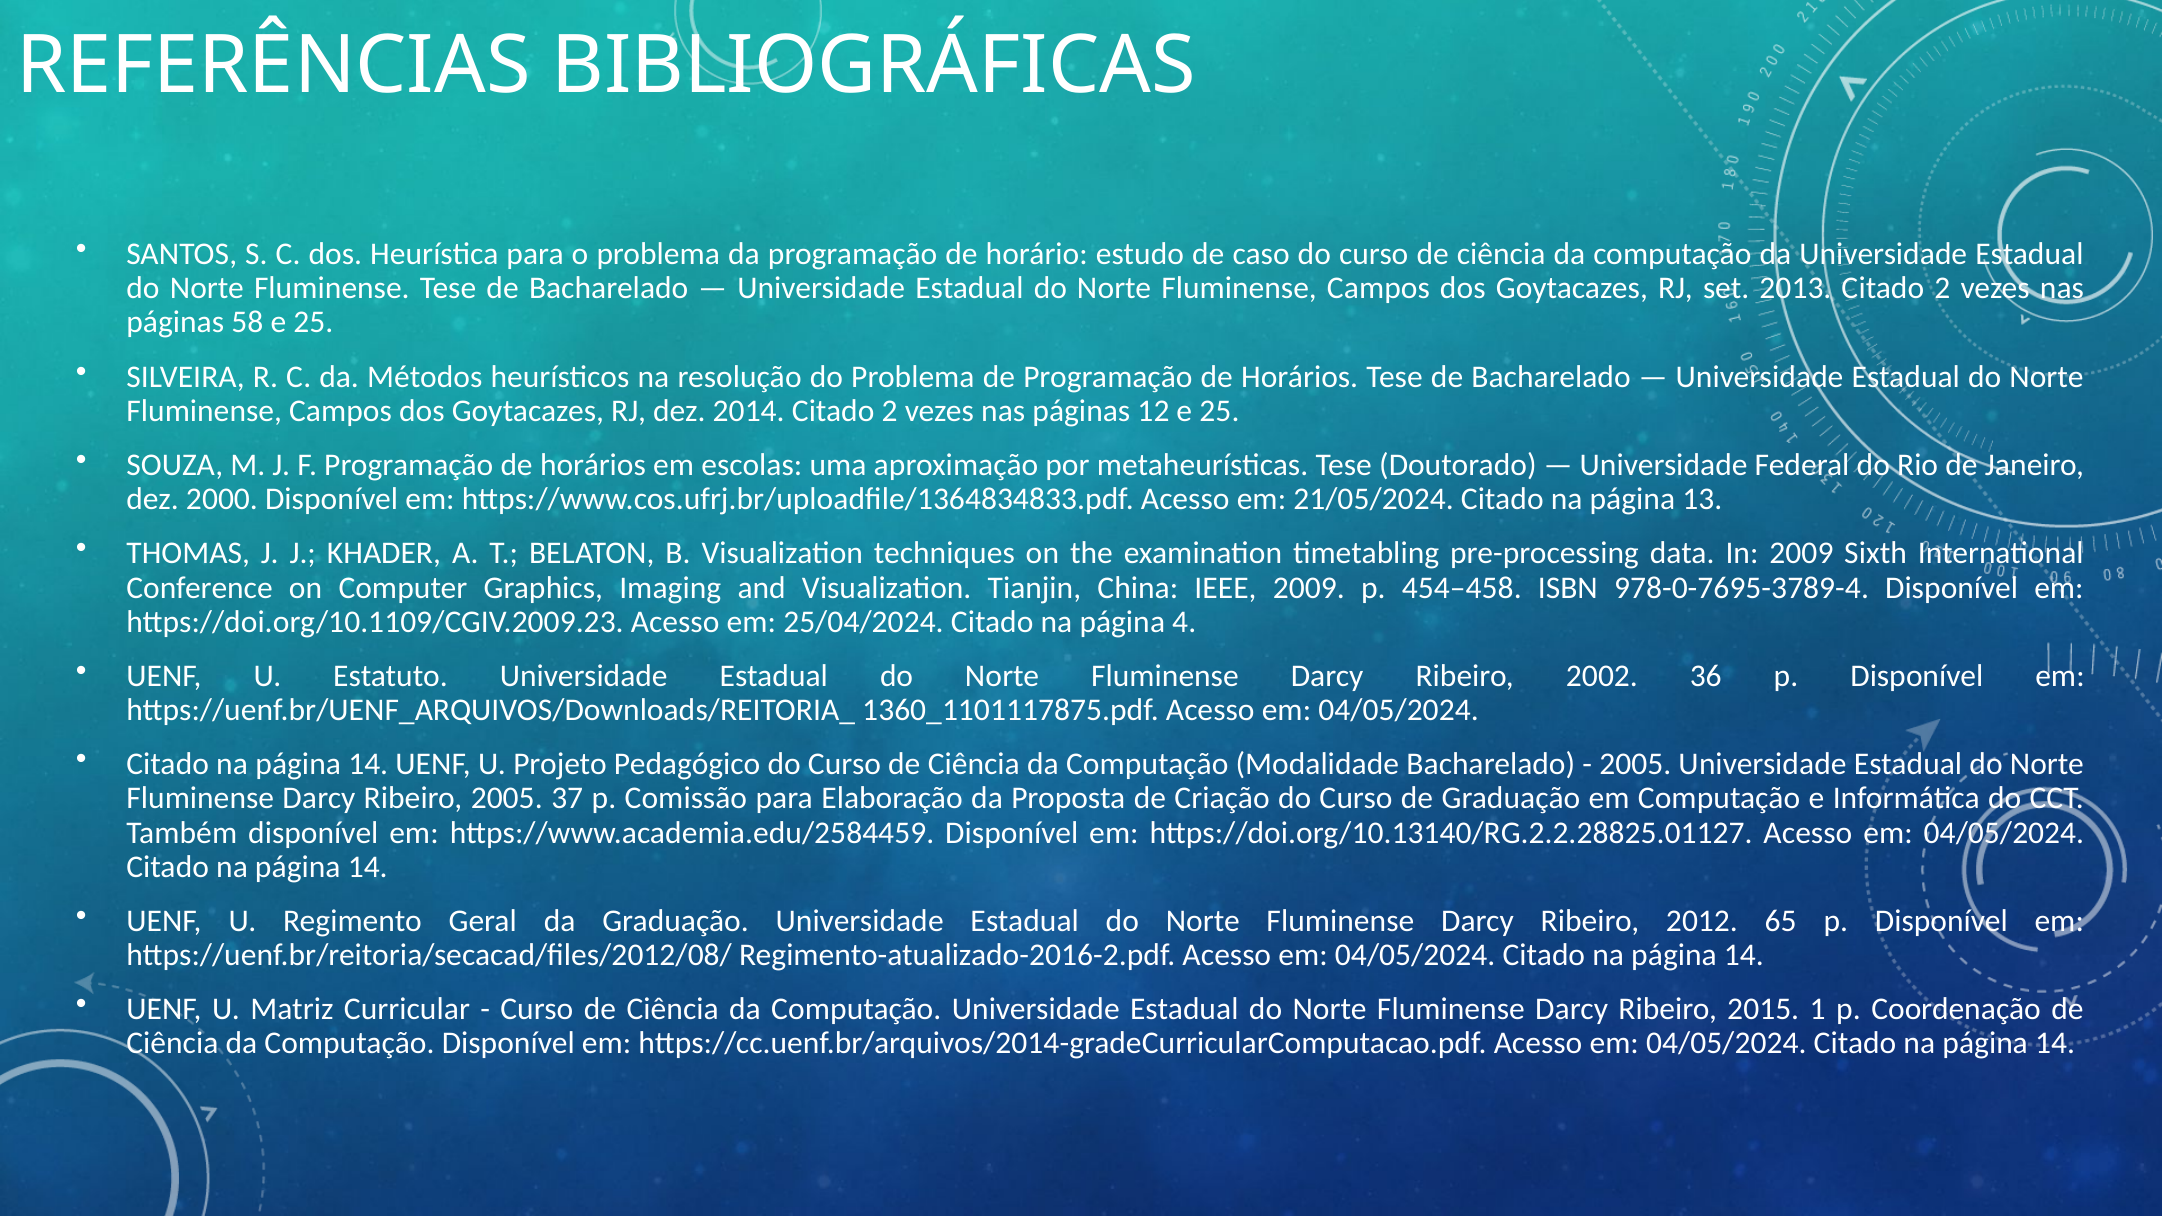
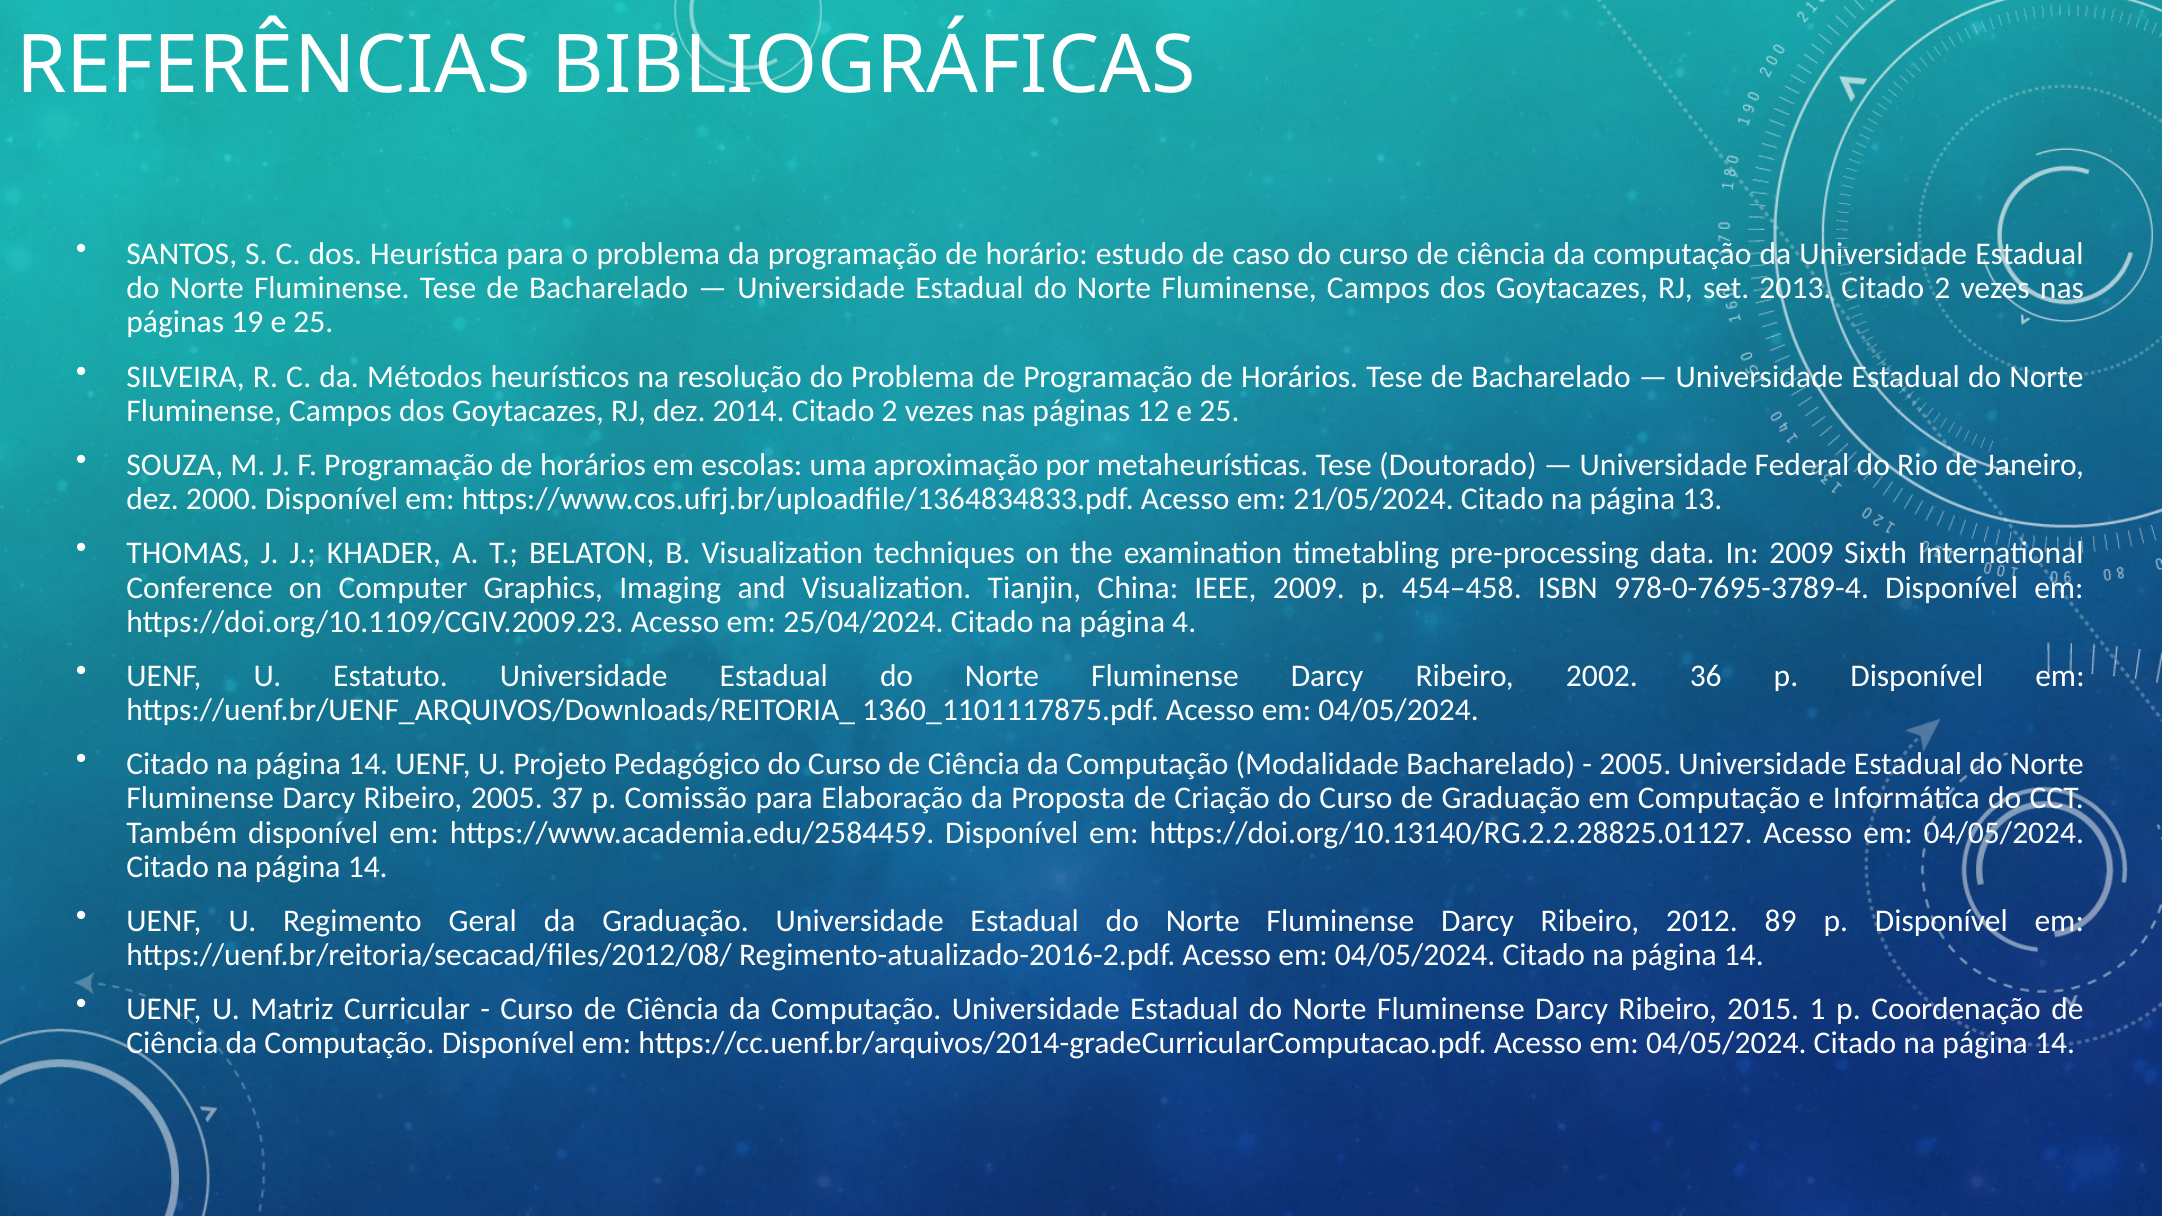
58: 58 -> 19 (247, 322)
65: 65 -> 89 (1781, 921)
